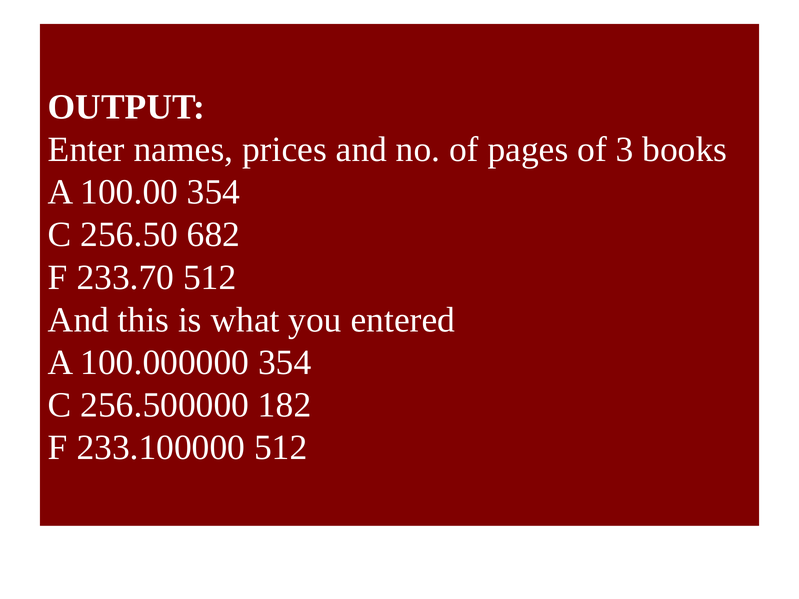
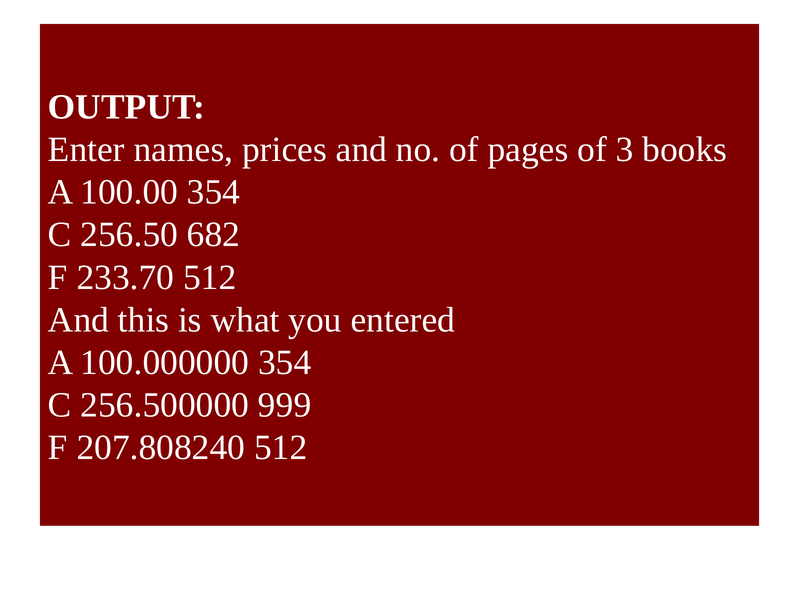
182: 182 -> 999 (285, 405)
233.100000: 233.100000 -> 207.808240 (161, 448)
